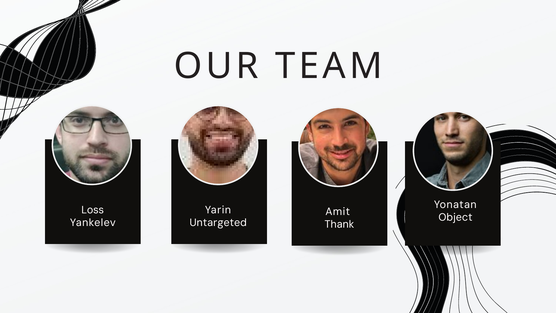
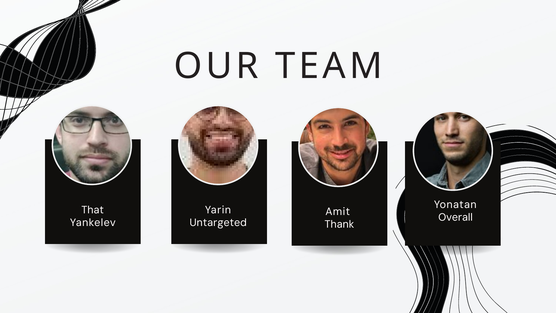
Loss: Loss -> That (93, 210)
Object: Object -> Overall (456, 217)
